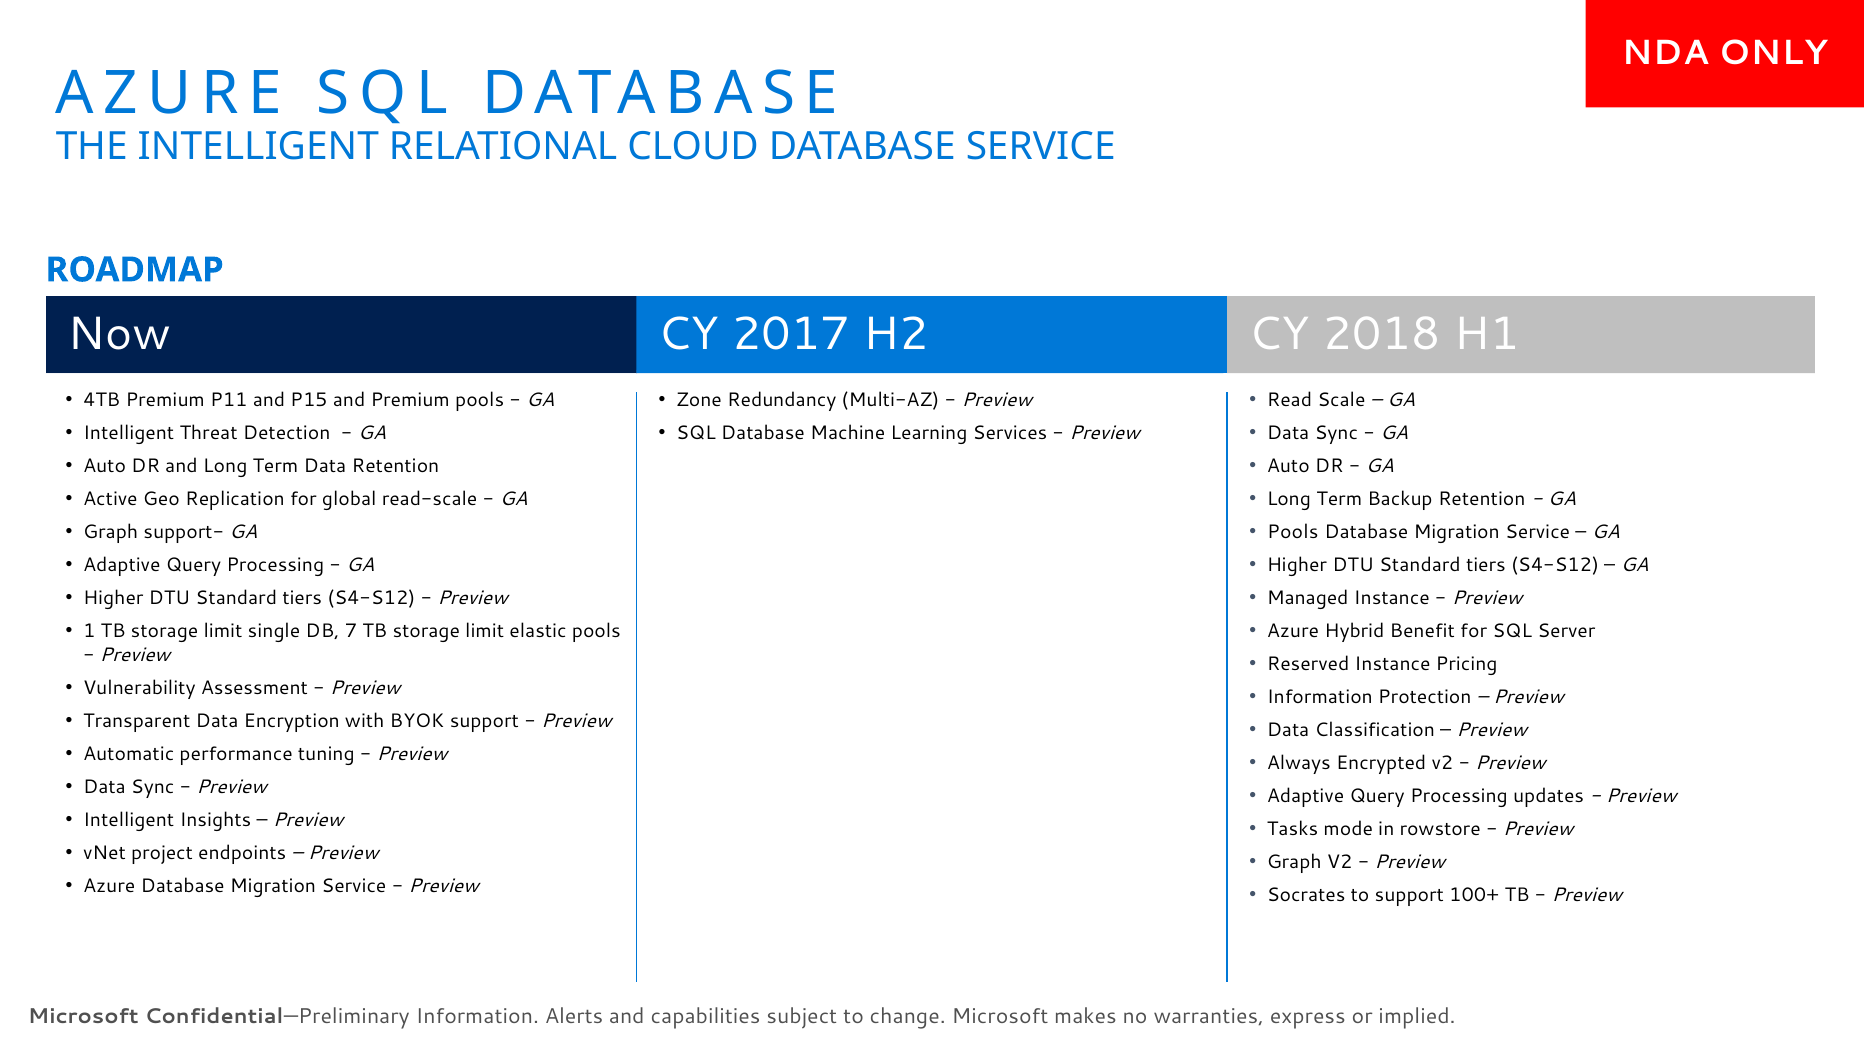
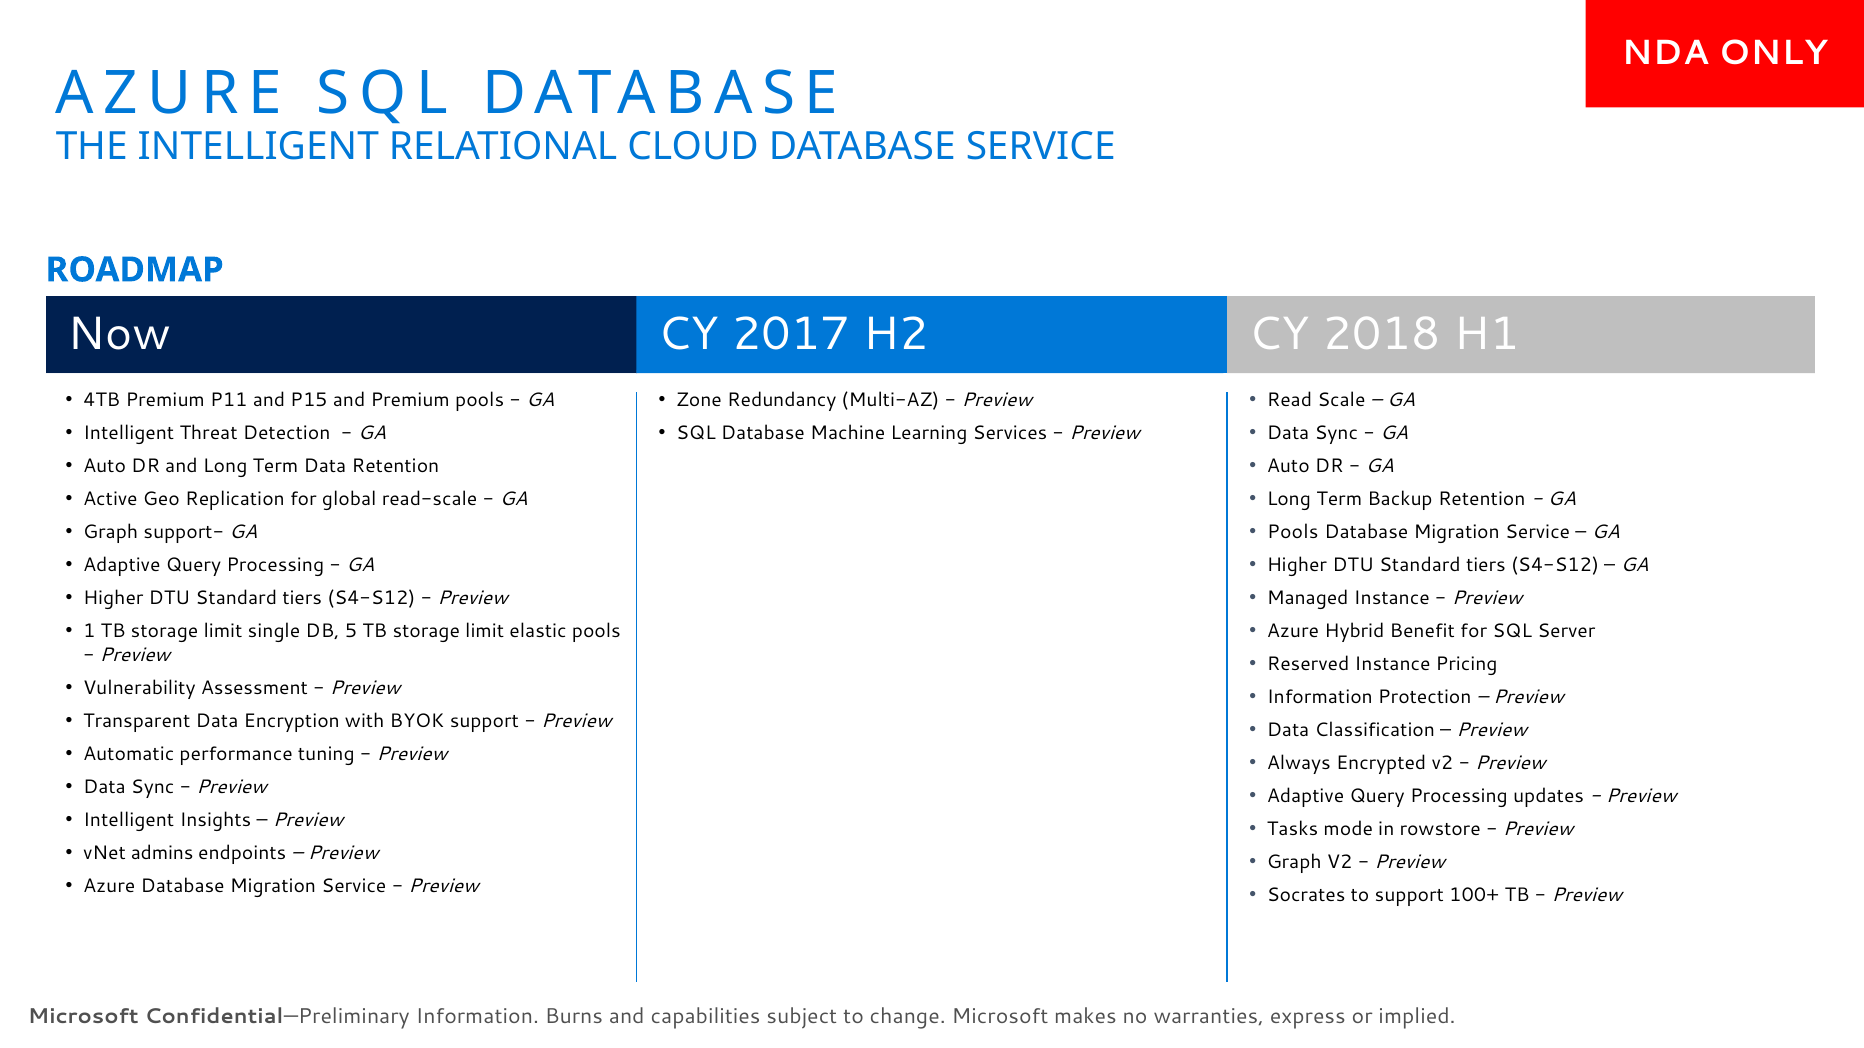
7: 7 -> 5 (351, 632)
project: project -> admins (162, 853)
Alerts: Alerts -> Burns (574, 1017)
